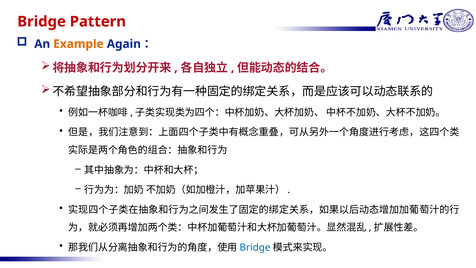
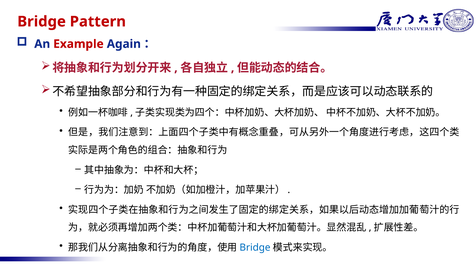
Example colour: orange -> red (78, 44)
